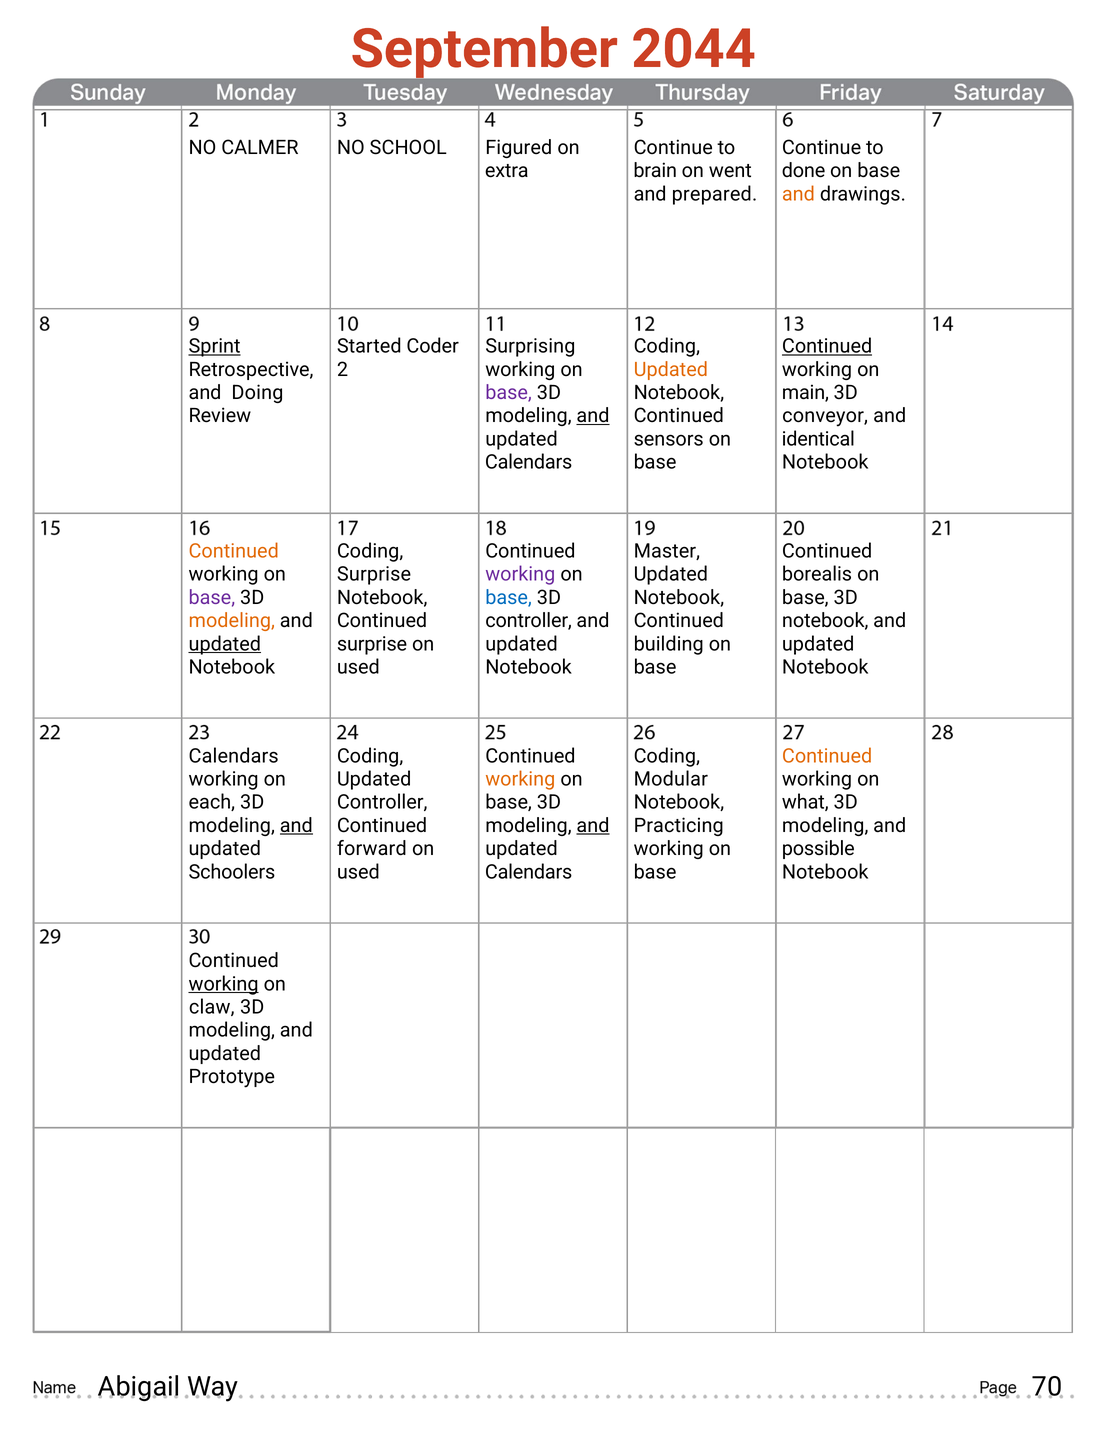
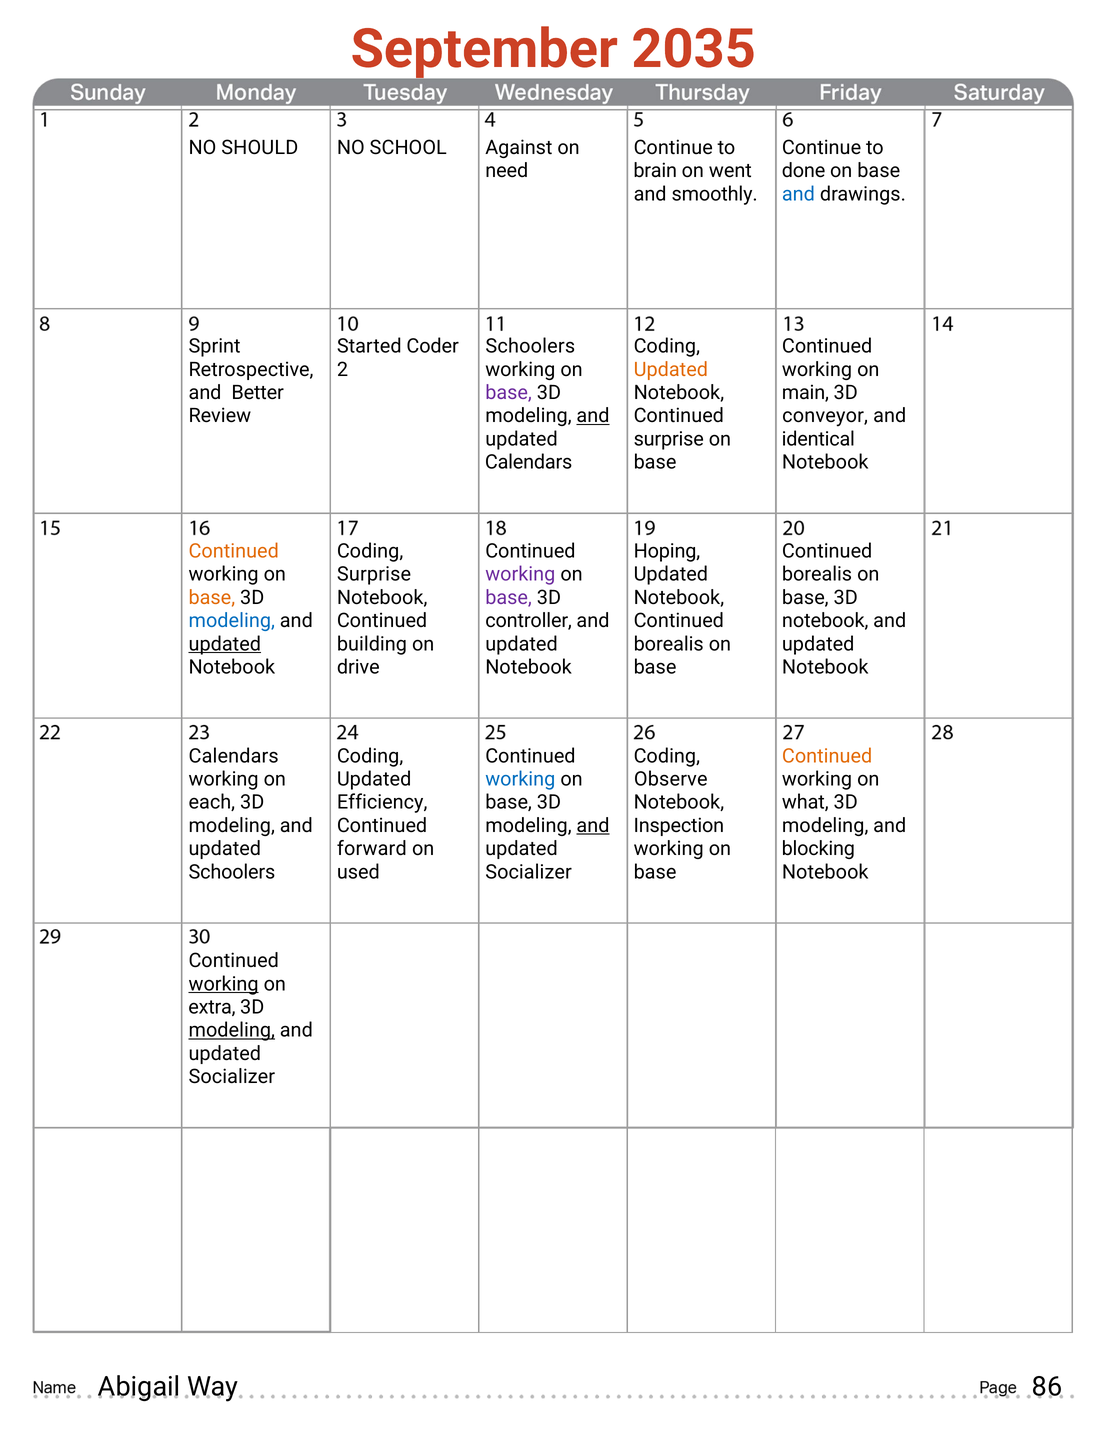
2044: 2044 -> 2035 (694, 49)
CALMER: CALMER -> SHOULD (260, 148)
Figured: Figured -> Against (519, 148)
extra: extra -> need (507, 171)
prepared: prepared -> smoothly (715, 194)
and colour: orange -> blue (798, 194)
Sprint underline: present -> none (215, 346)
Surprising: Surprising -> Schoolers (530, 346)
Continued underline: present -> none (827, 346)
Doing: Doing -> Better (258, 393)
sensors: sensors -> surprise (669, 439)
Master: Master -> Hoping (667, 551)
base colour: purple -> orange (212, 598)
base colour: blue -> purple (509, 598)
modeling colour: orange -> blue (232, 621)
surprise: surprise -> building (372, 644)
building: building -> borealis (669, 644)
used: used -> drive (358, 667)
working colour: orange -> blue (520, 779)
Modular: Modular -> Observe (671, 779)
Controller: Controller -> Efficiency (382, 803)
and underline: present -> none (296, 826)
Practicing: Practicing -> Inspection (679, 826)
possible: possible -> blocking (818, 849)
Calendars: Calendars -> Socializer (529, 872)
claw: claw -> extra (212, 1007)
modeling underline: none -> present (232, 1031)
Prototype: Prototype -> Socializer (232, 1077)
70: 70 -> 86 (1047, 1387)
